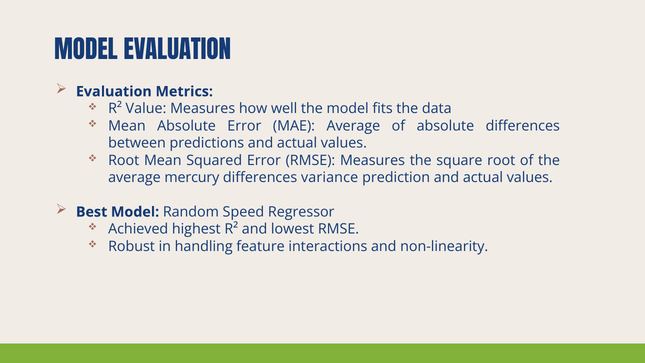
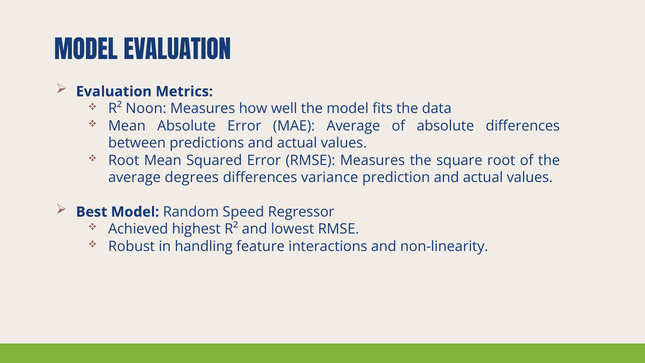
Value: Value -> Noon (146, 109)
mercury: mercury -> degrees (192, 177)
